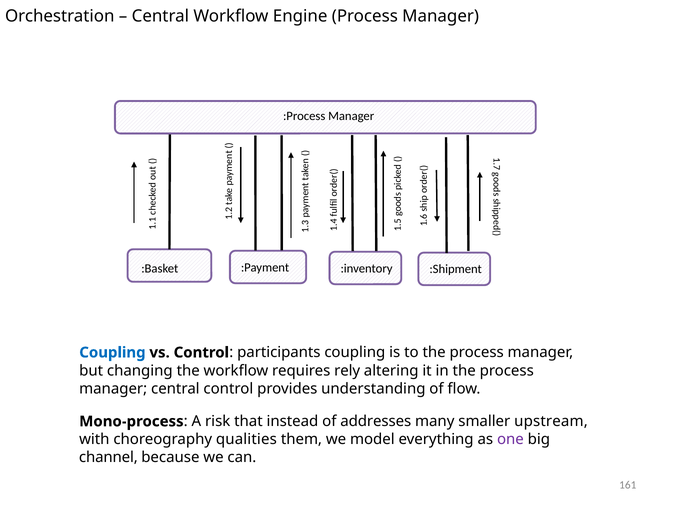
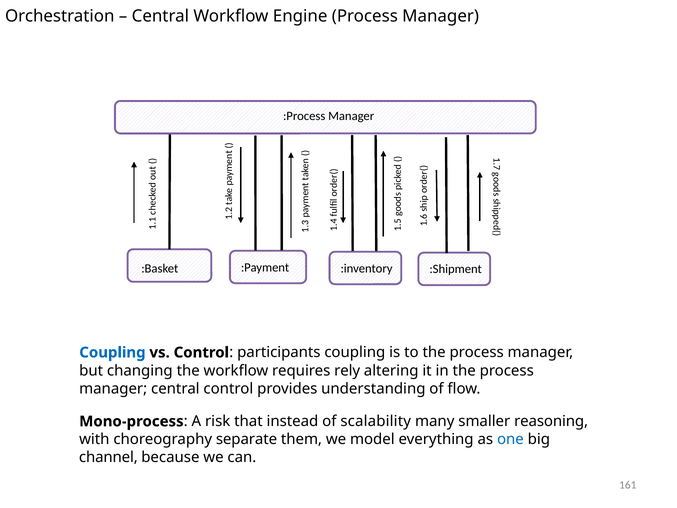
addresses: addresses -> scalability (376, 421)
upstream: upstream -> reasoning (551, 421)
qualities: qualities -> separate (246, 439)
one colour: purple -> blue (510, 439)
